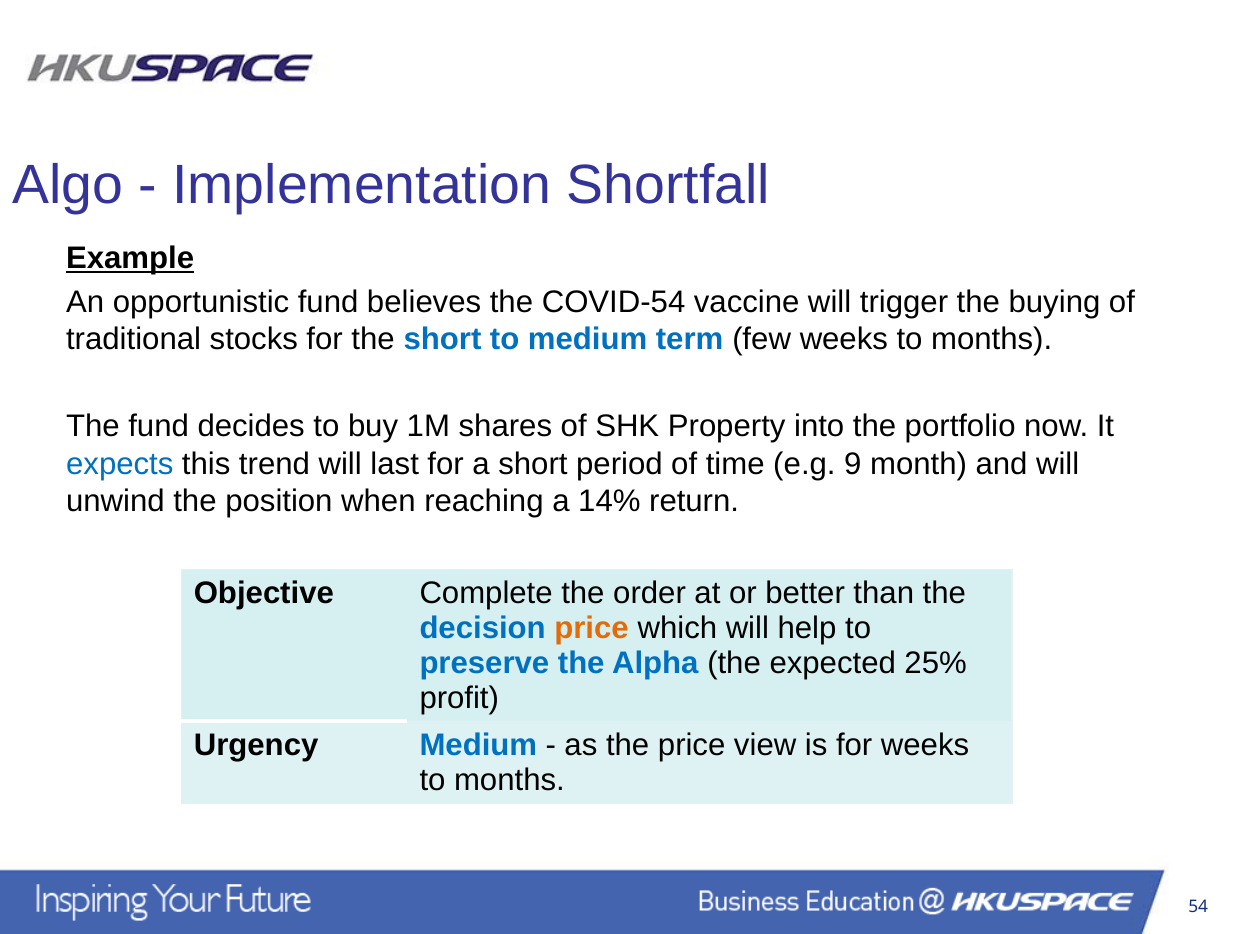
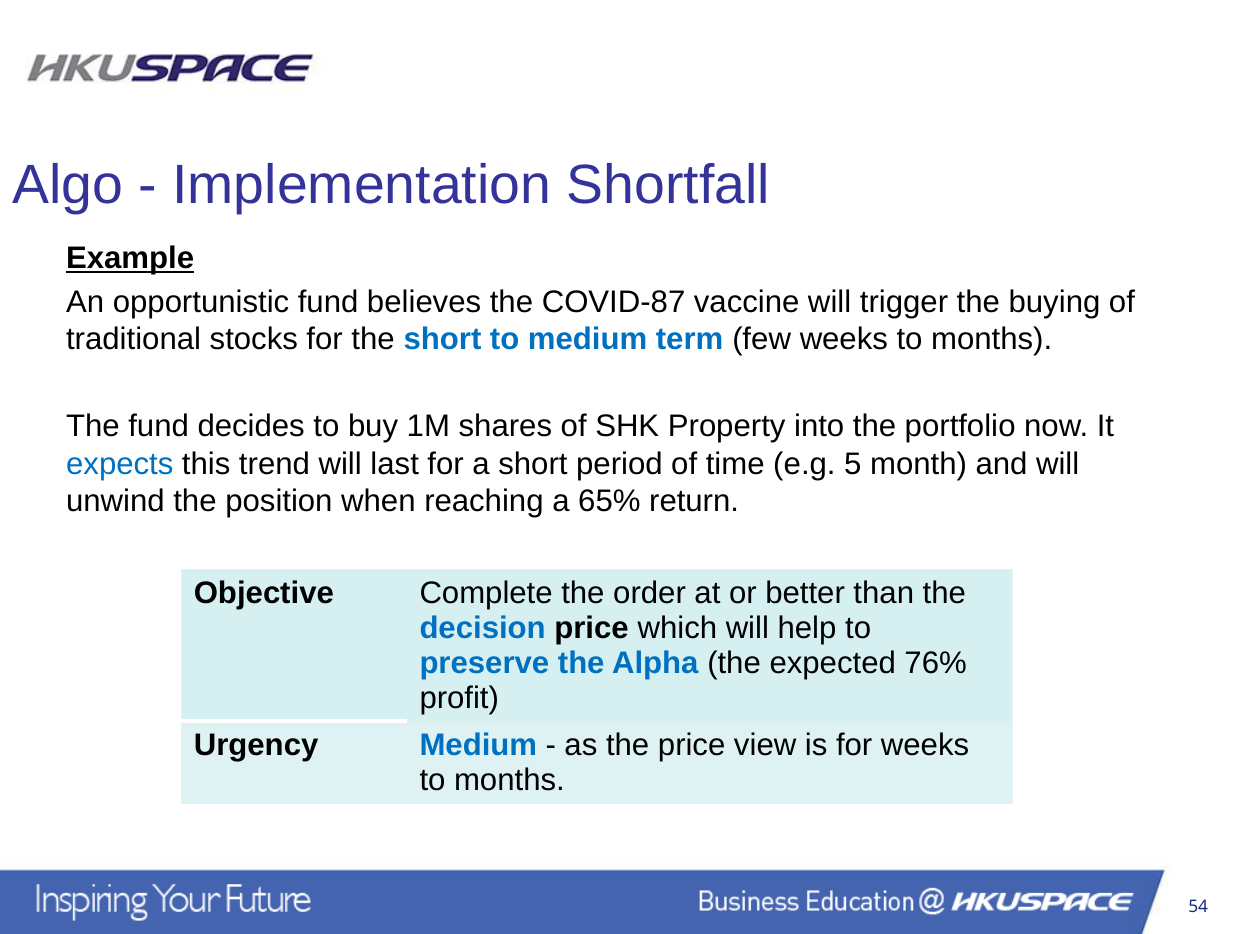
COVID-54: COVID-54 -> COVID-87 (614, 302)
9: 9 -> 5 (853, 464)
14%: 14% -> 65% (609, 502)
price colour: orange -> black (592, 629)
25%: 25% -> 76% (936, 663)
